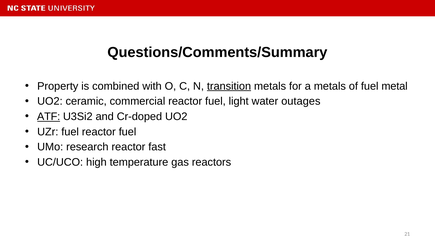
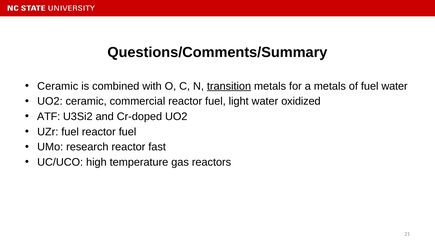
Property: Property -> Ceramic (58, 86)
fuel metal: metal -> water (395, 86)
outages: outages -> oxidized (301, 101)
ATF underline: present -> none (49, 116)
